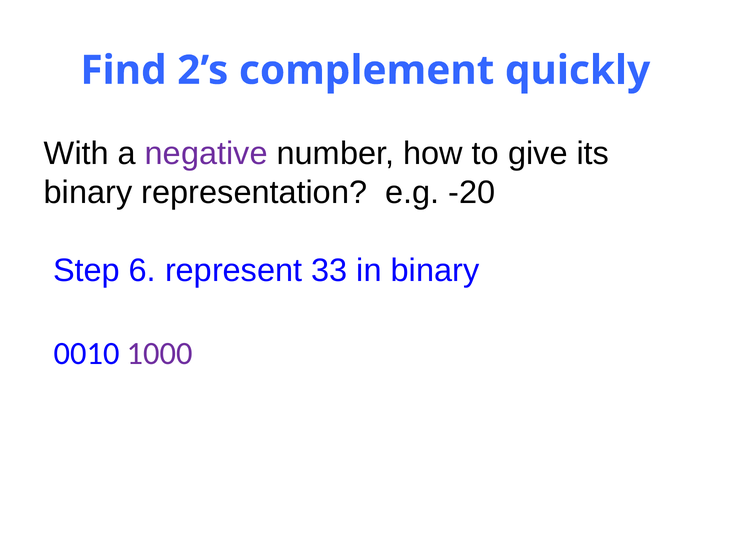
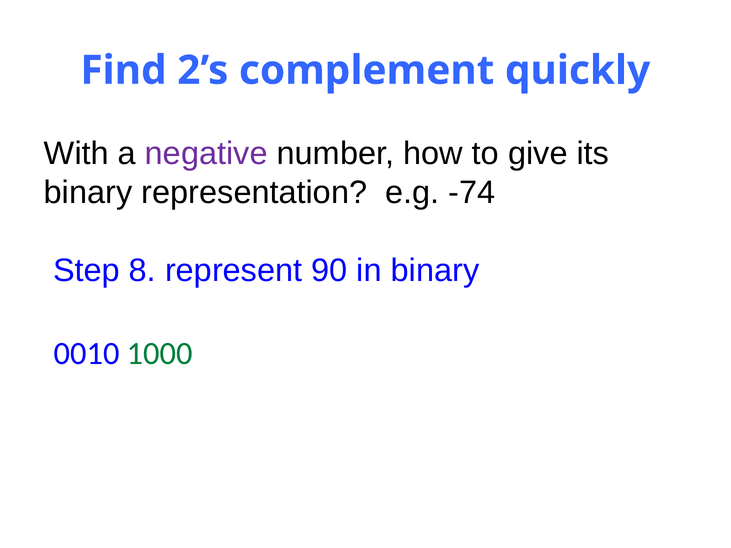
-20: -20 -> -74 (472, 192)
6: 6 -> 8 (142, 270)
33: 33 -> 90 (329, 270)
1000 colour: purple -> green (160, 354)
